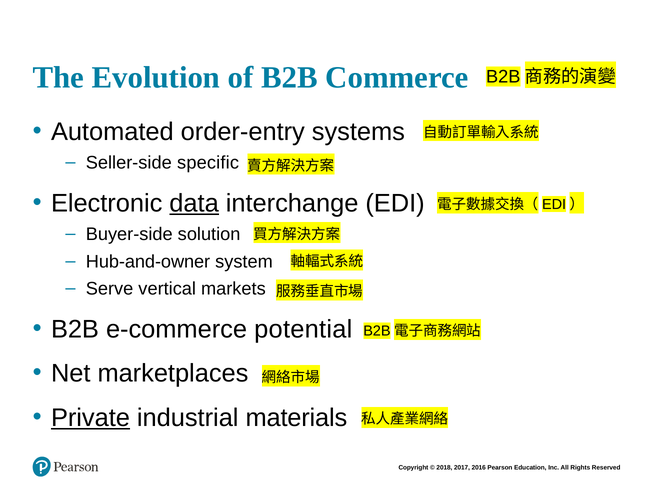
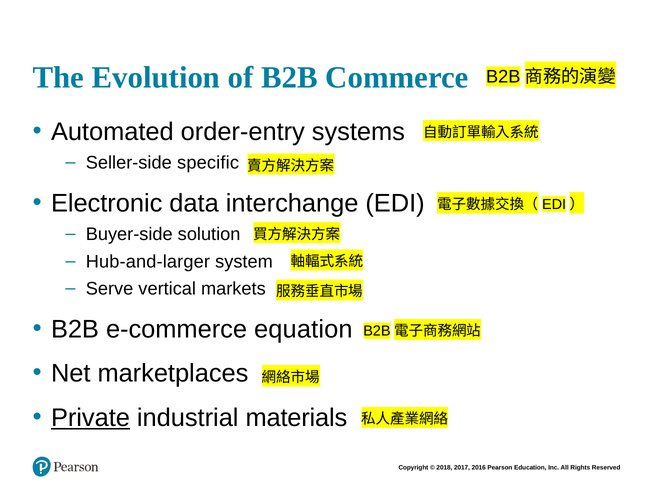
data underline: present -> none (194, 203)
Hub-and-owner: Hub-and-owner -> Hub-and-larger (148, 261)
potential: potential -> equation (303, 329)
